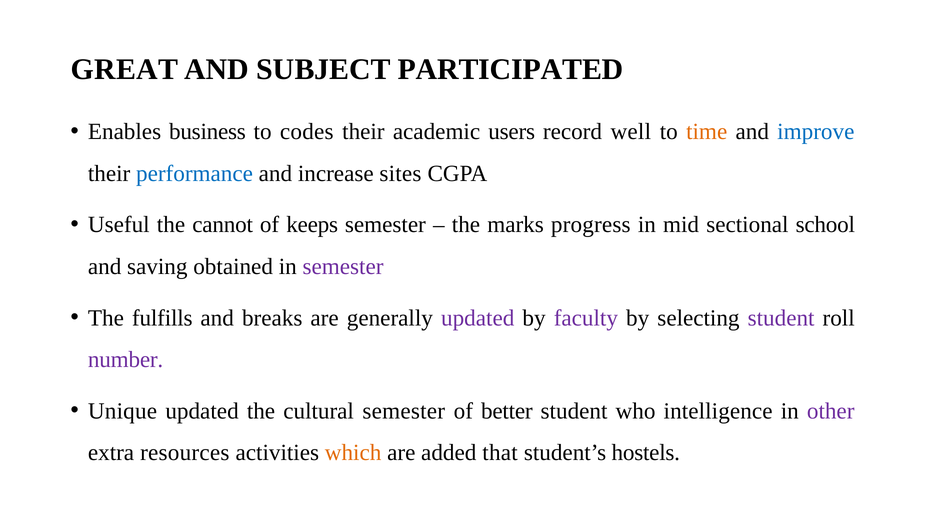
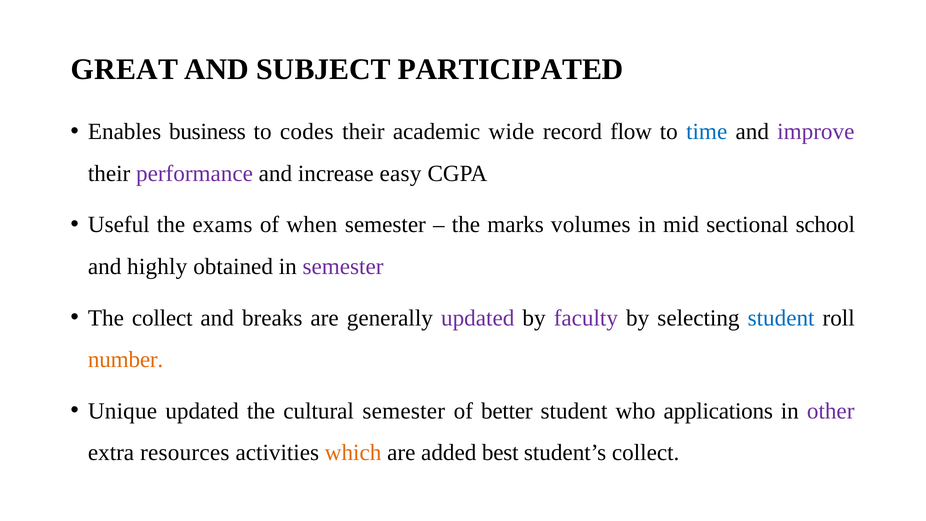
users: users -> wide (511, 132)
well: well -> flow (631, 132)
time colour: orange -> blue (707, 132)
improve colour: blue -> purple (816, 132)
performance colour: blue -> purple (195, 173)
sites: sites -> easy (400, 173)
cannot: cannot -> exams (222, 225)
keeps: keeps -> when (312, 225)
progress: progress -> volumes (591, 225)
saving: saving -> highly (157, 266)
The fulfills: fulfills -> collect (162, 318)
student colour: purple -> blue (781, 318)
number colour: purple -> orange (126, 359)
intelligence: intelligence -> applications (718, 411)
that: that -> best (500, 452)
student’s hostels: hostels -> collect (646, 452)
